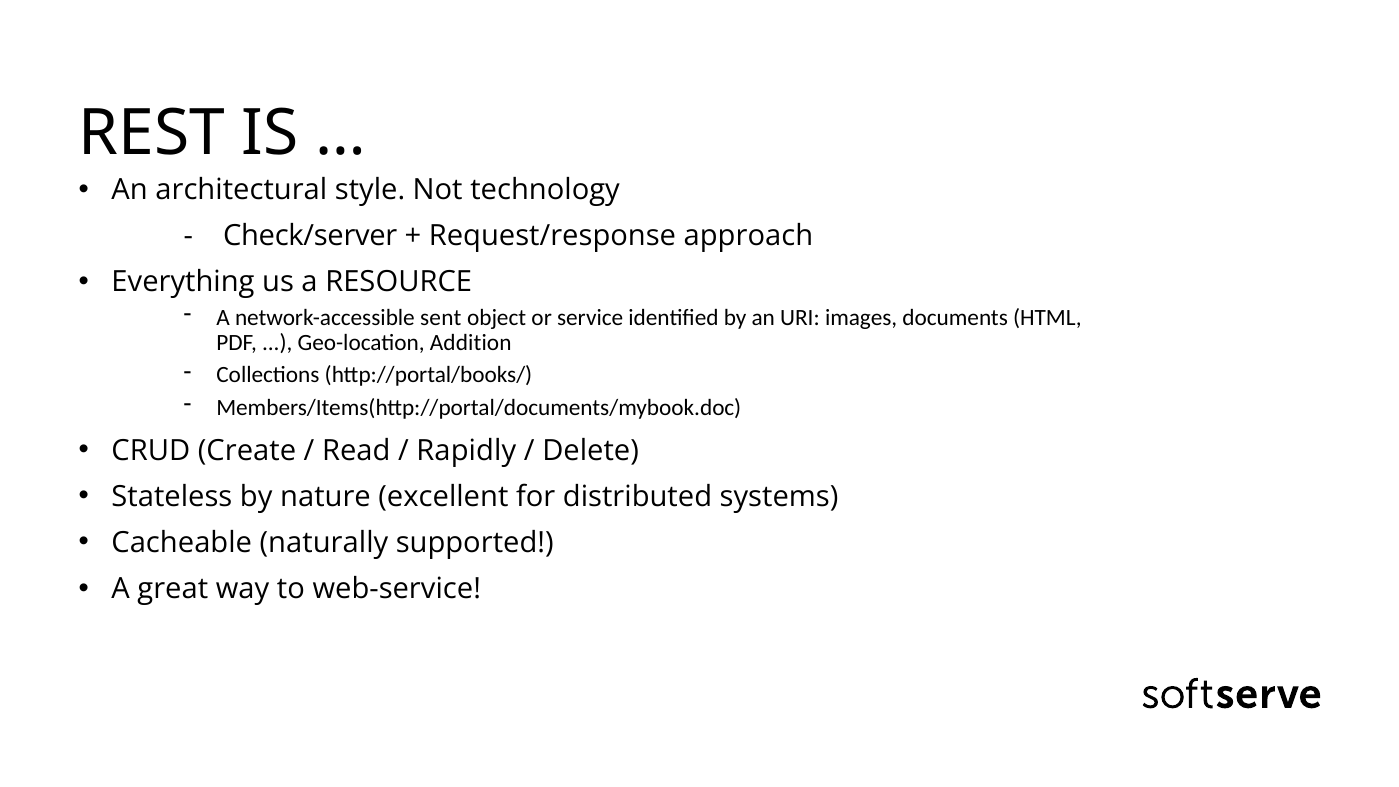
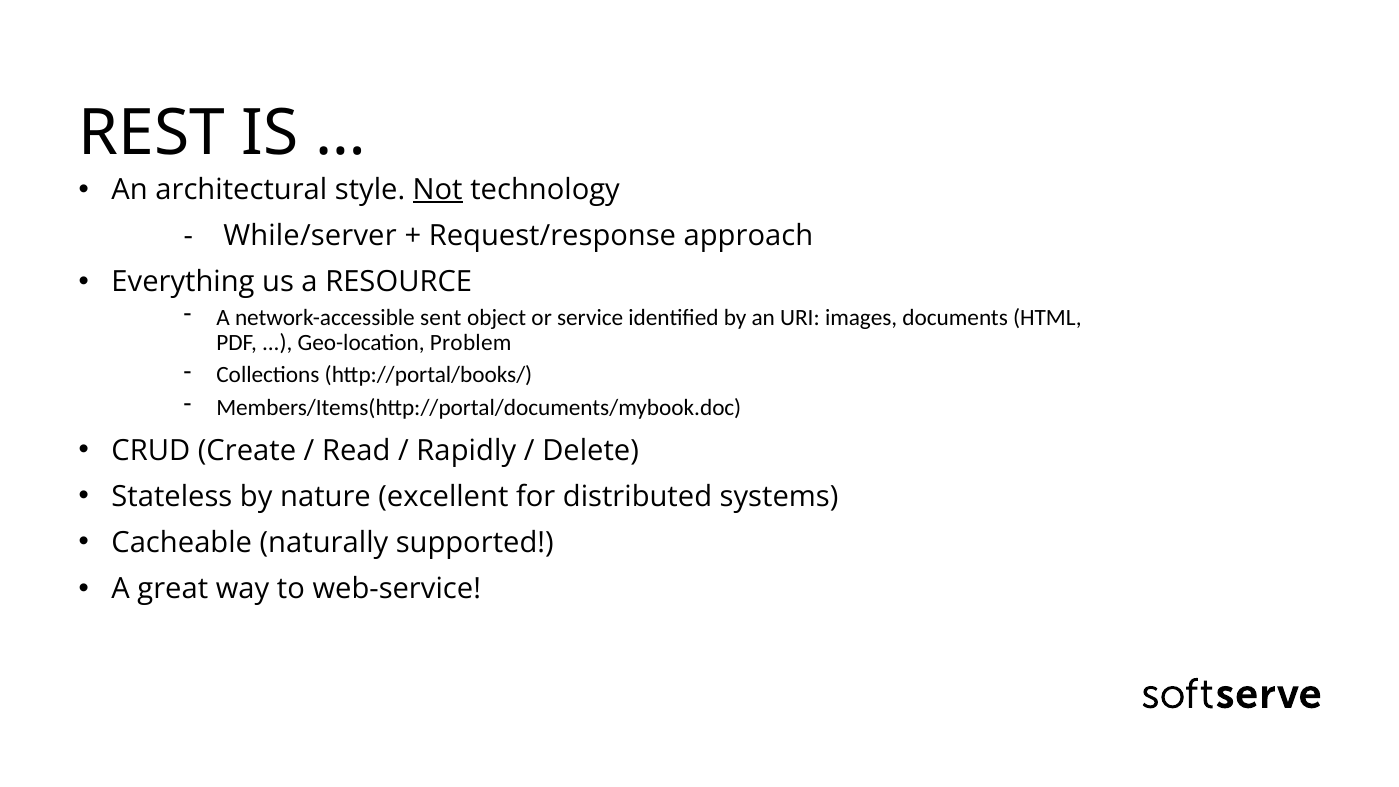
Not underline: none -> present (438, 190)
Check/server: Check/server -> While/server (310, 236)
Addition: Addition -> Problem (471, 343)
